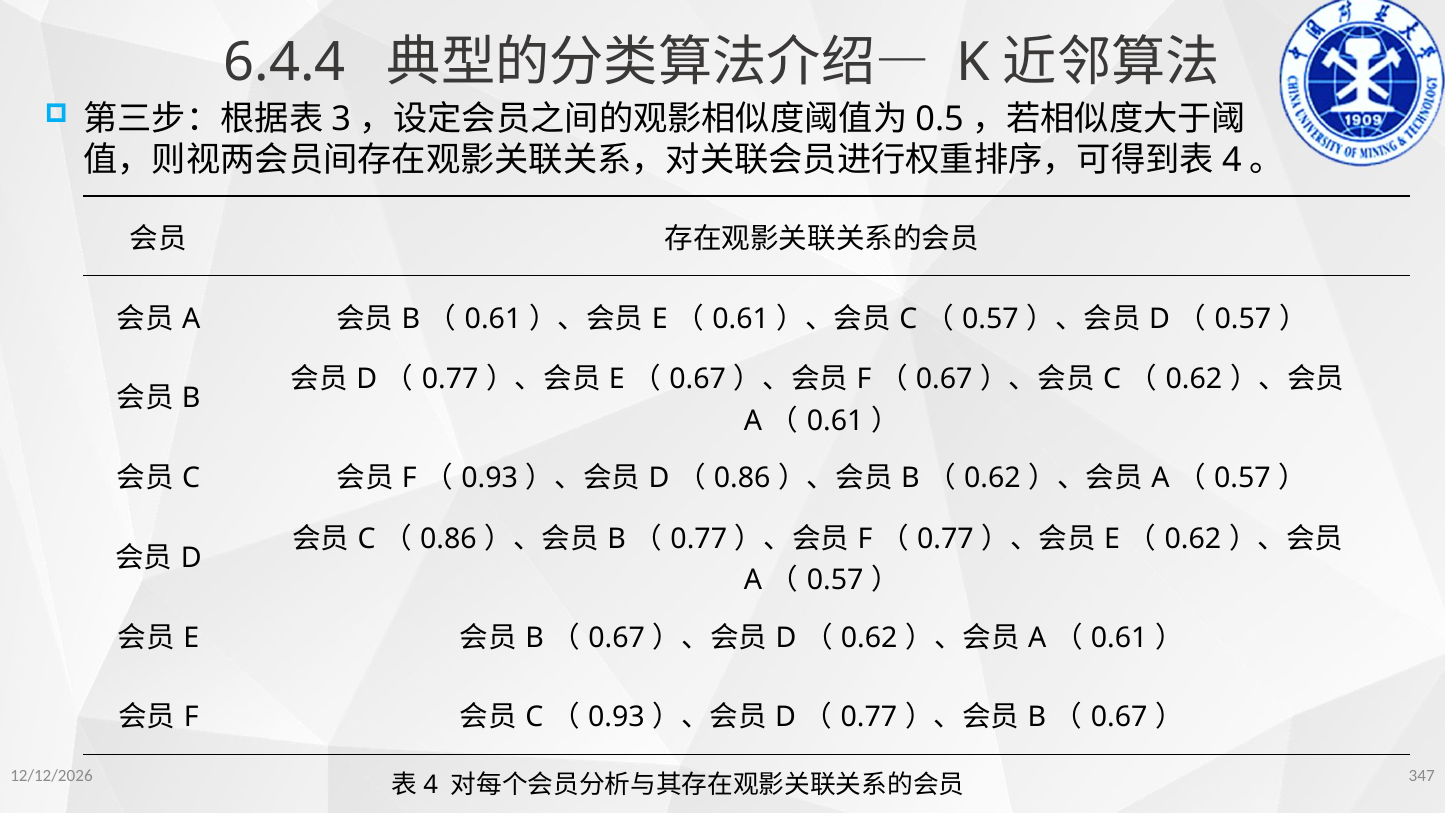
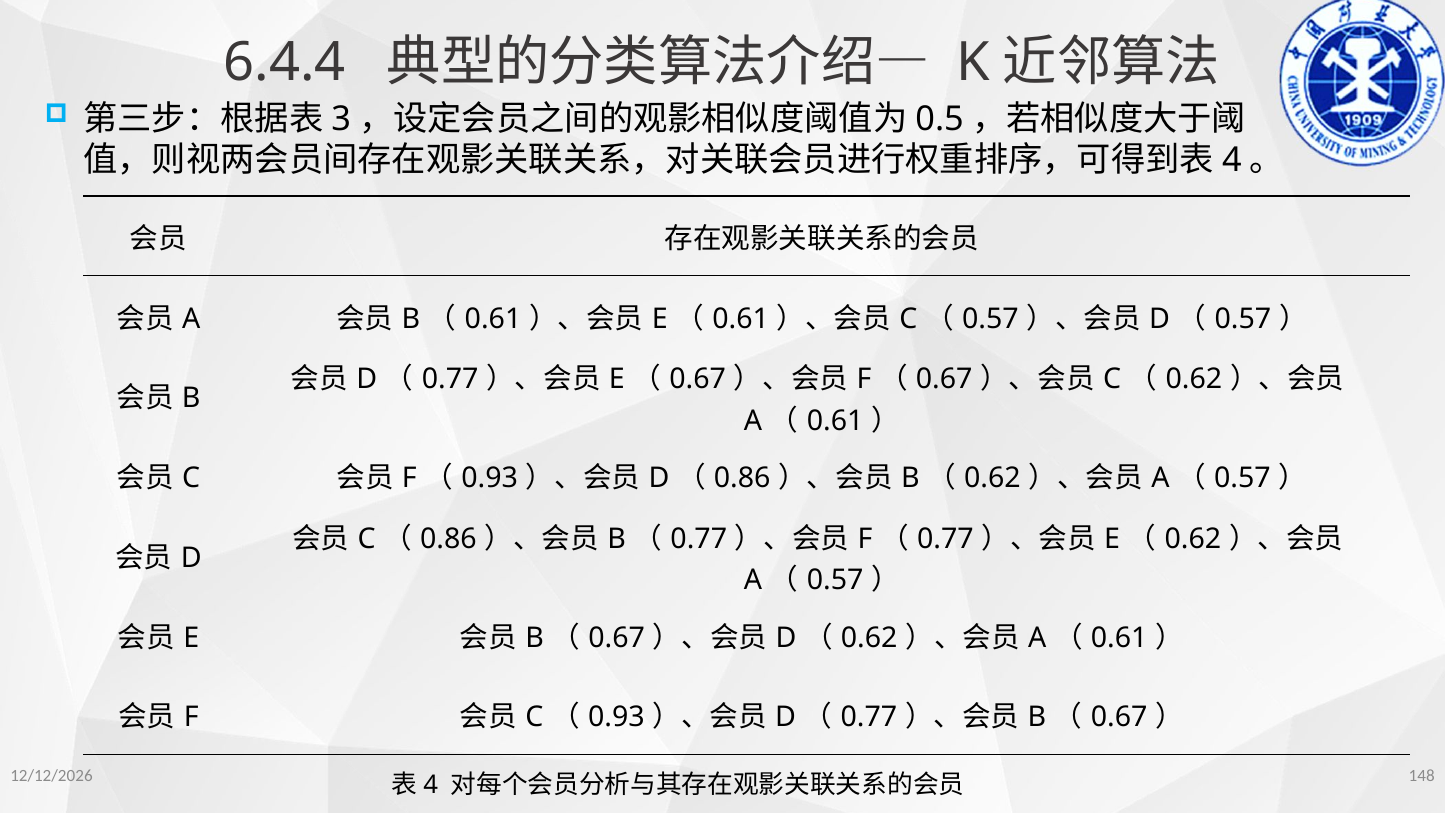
347: 347 -> 148 (1422, 776)
